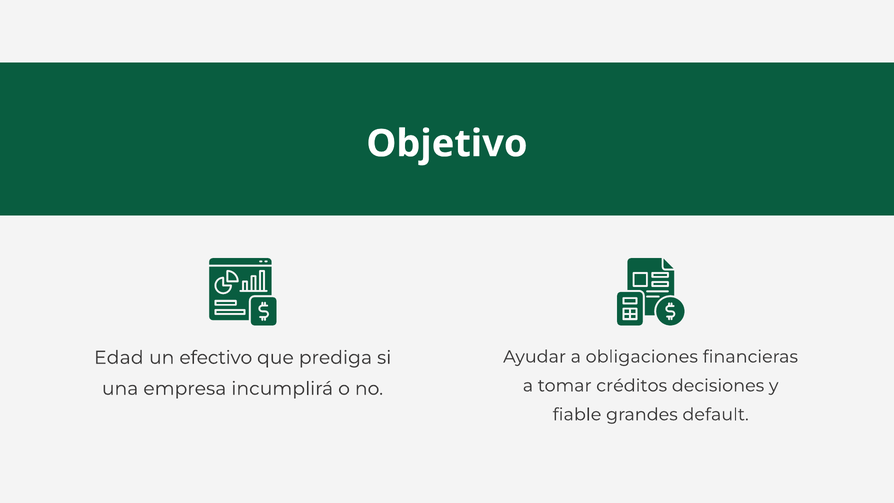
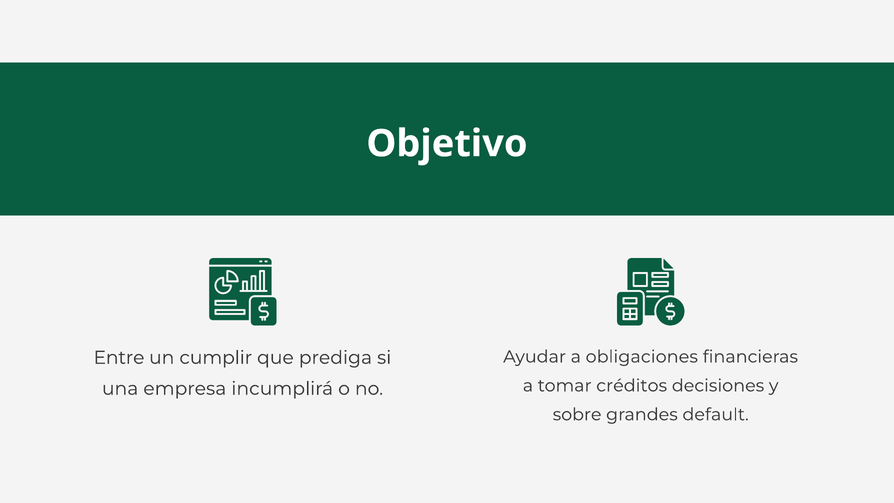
Edad: Edad -> Entre (119, 358)
efectivo: efectivo -> cumplir (216, 358)
fiable: fiable -> sobre (577, 414)
